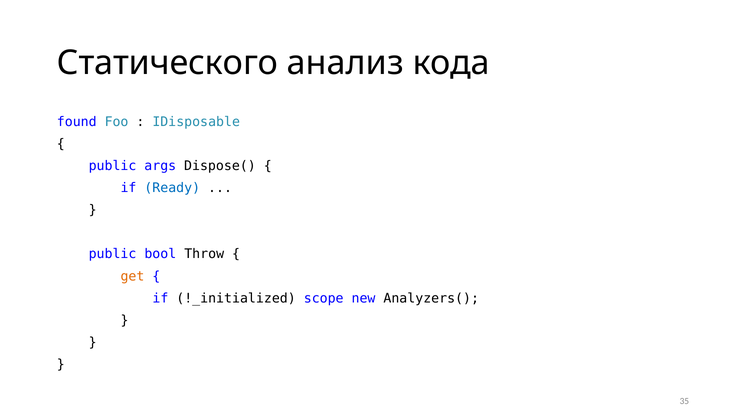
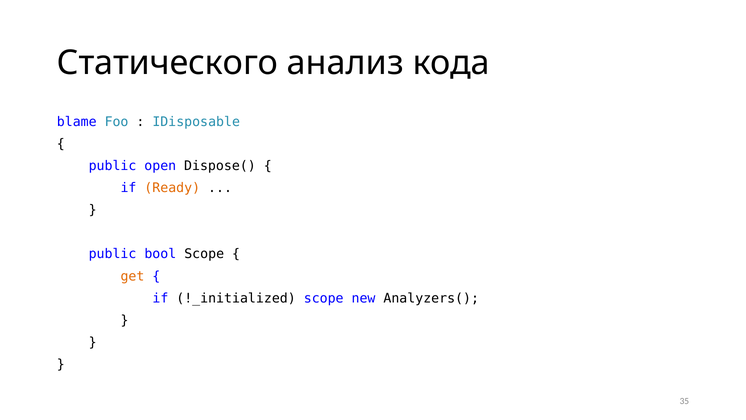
found: found -> blame (77, 122)
args: args -> open (160, 166)
Ready colour: blue -> orange (172, 188)
bool Throw: Throw -> Scope (204, 254)
